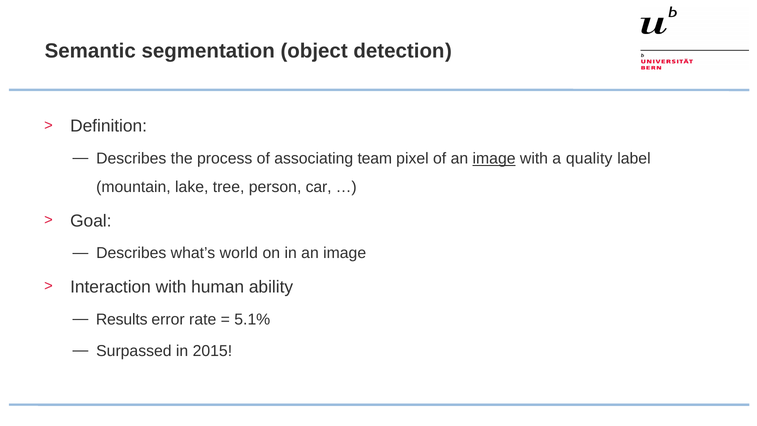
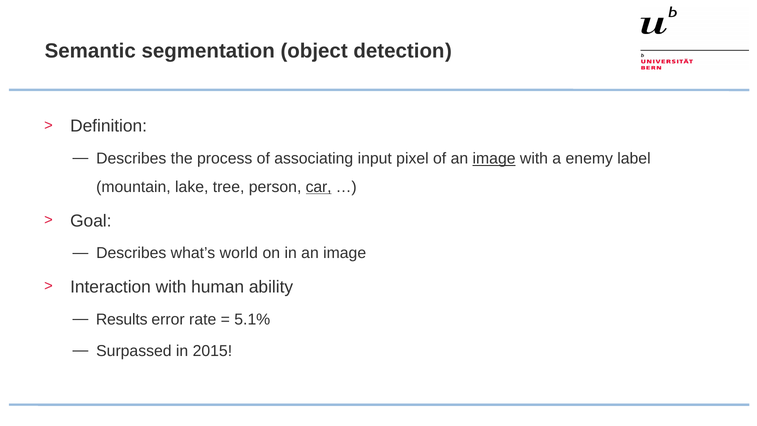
team: team -> input (375, 158)
quality: quality -> enemy (589, 158)
car underline: none -> present (319, 187)
